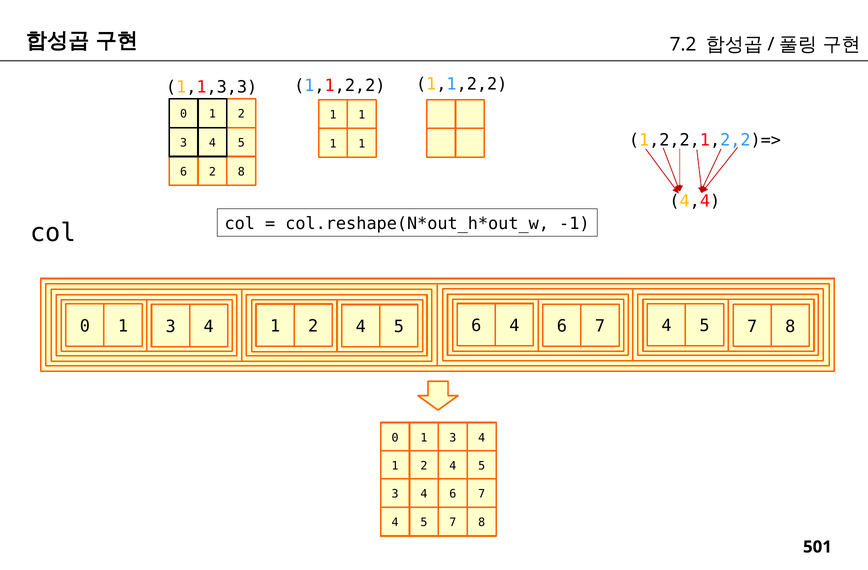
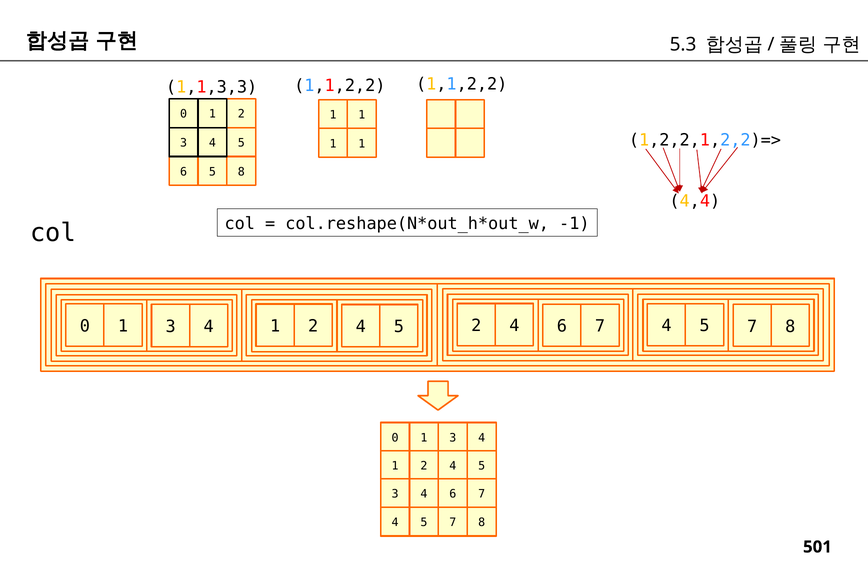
7.2: 7.2 -> 5.3 (683, 44)
6 2: 2 -> 5 (212, 172)
2 4 5 6: 6 -> 2 (476, 326)
